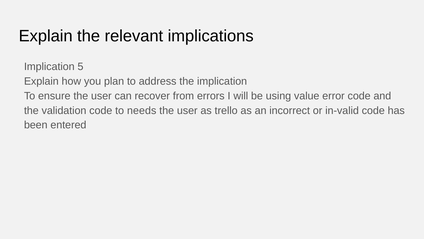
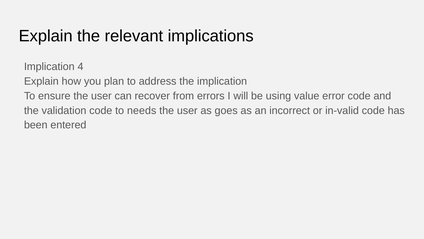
5: 5 -> 4 (80, 67)
trello: trello -> goes (226, 110)
